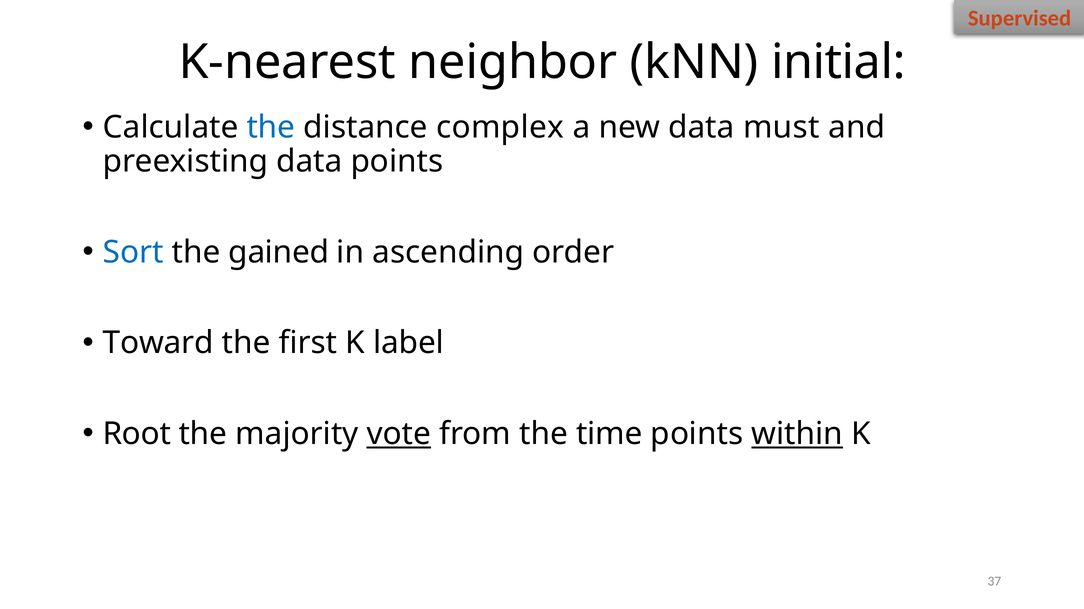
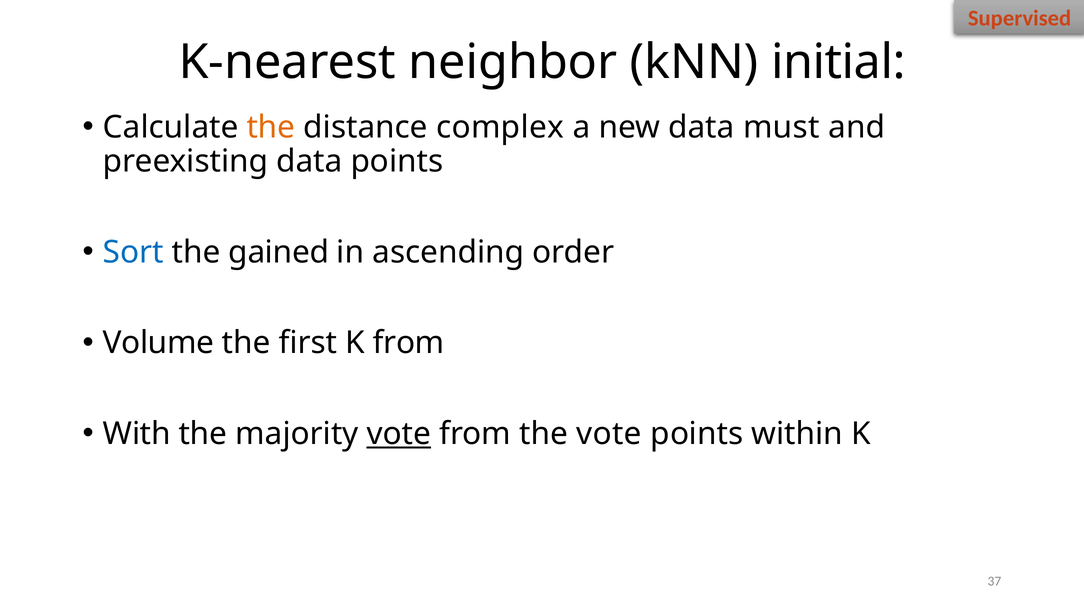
the colour: blue -> orange (271, 127)
Toward: Toward -> Volume (158, 343)
K label: label -> from (409, 343)
Root: Root -> With (137, 434)
the time: time -> vote (609, 434)
within underline: present -> none (797, 434)
